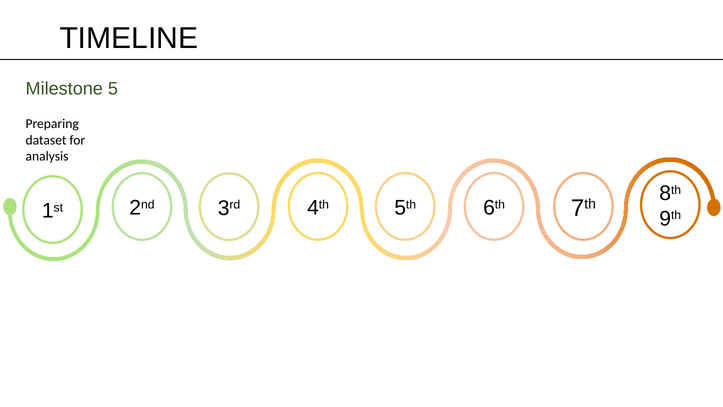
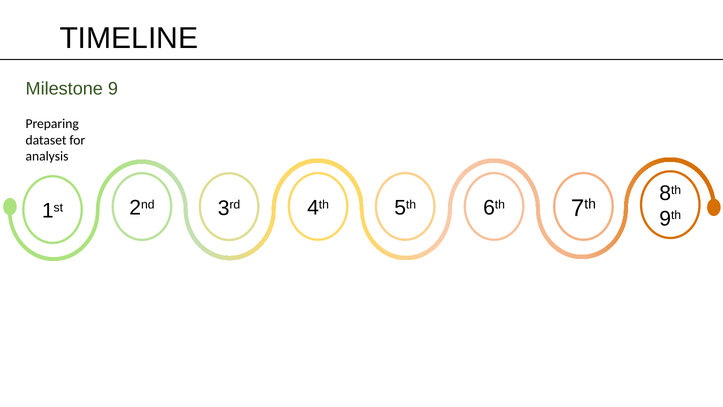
5: 5 -> 9 (113, 89)
